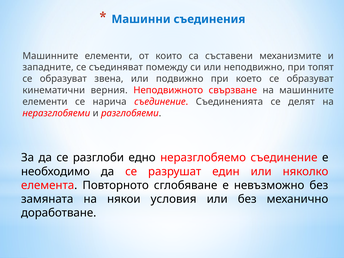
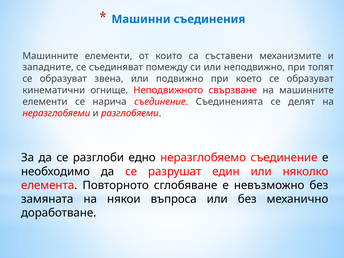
верния: верния -> огнище (109, 90)
условия: условия -> въпроса (174, 199)
